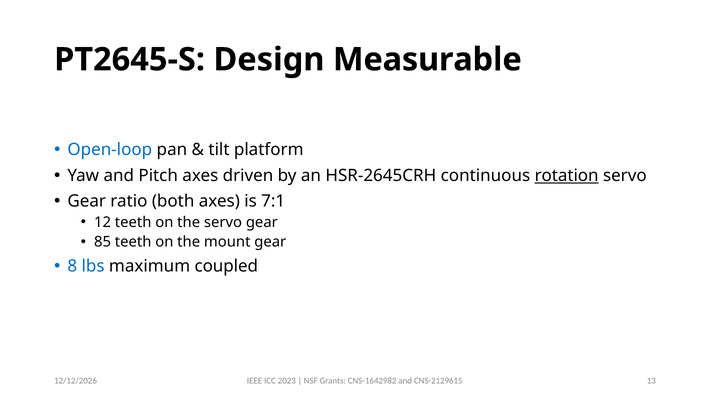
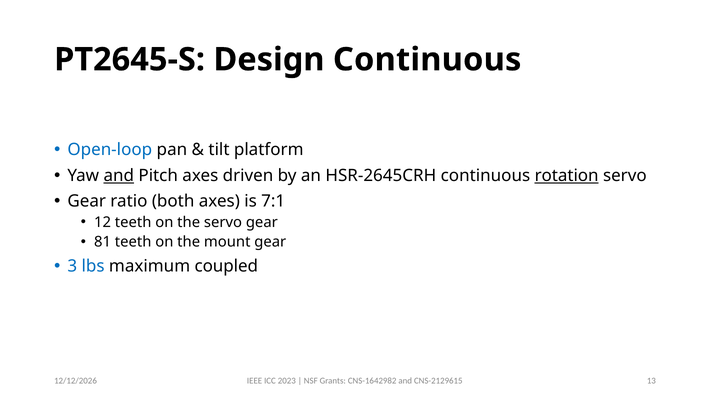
Design Measurable: Measurable -> Continuous (427, 60)
and underline: none -> present (119, 176)
85: 85 -> 81 (103, 242)
8: 8 -> 3 (72, 267)
